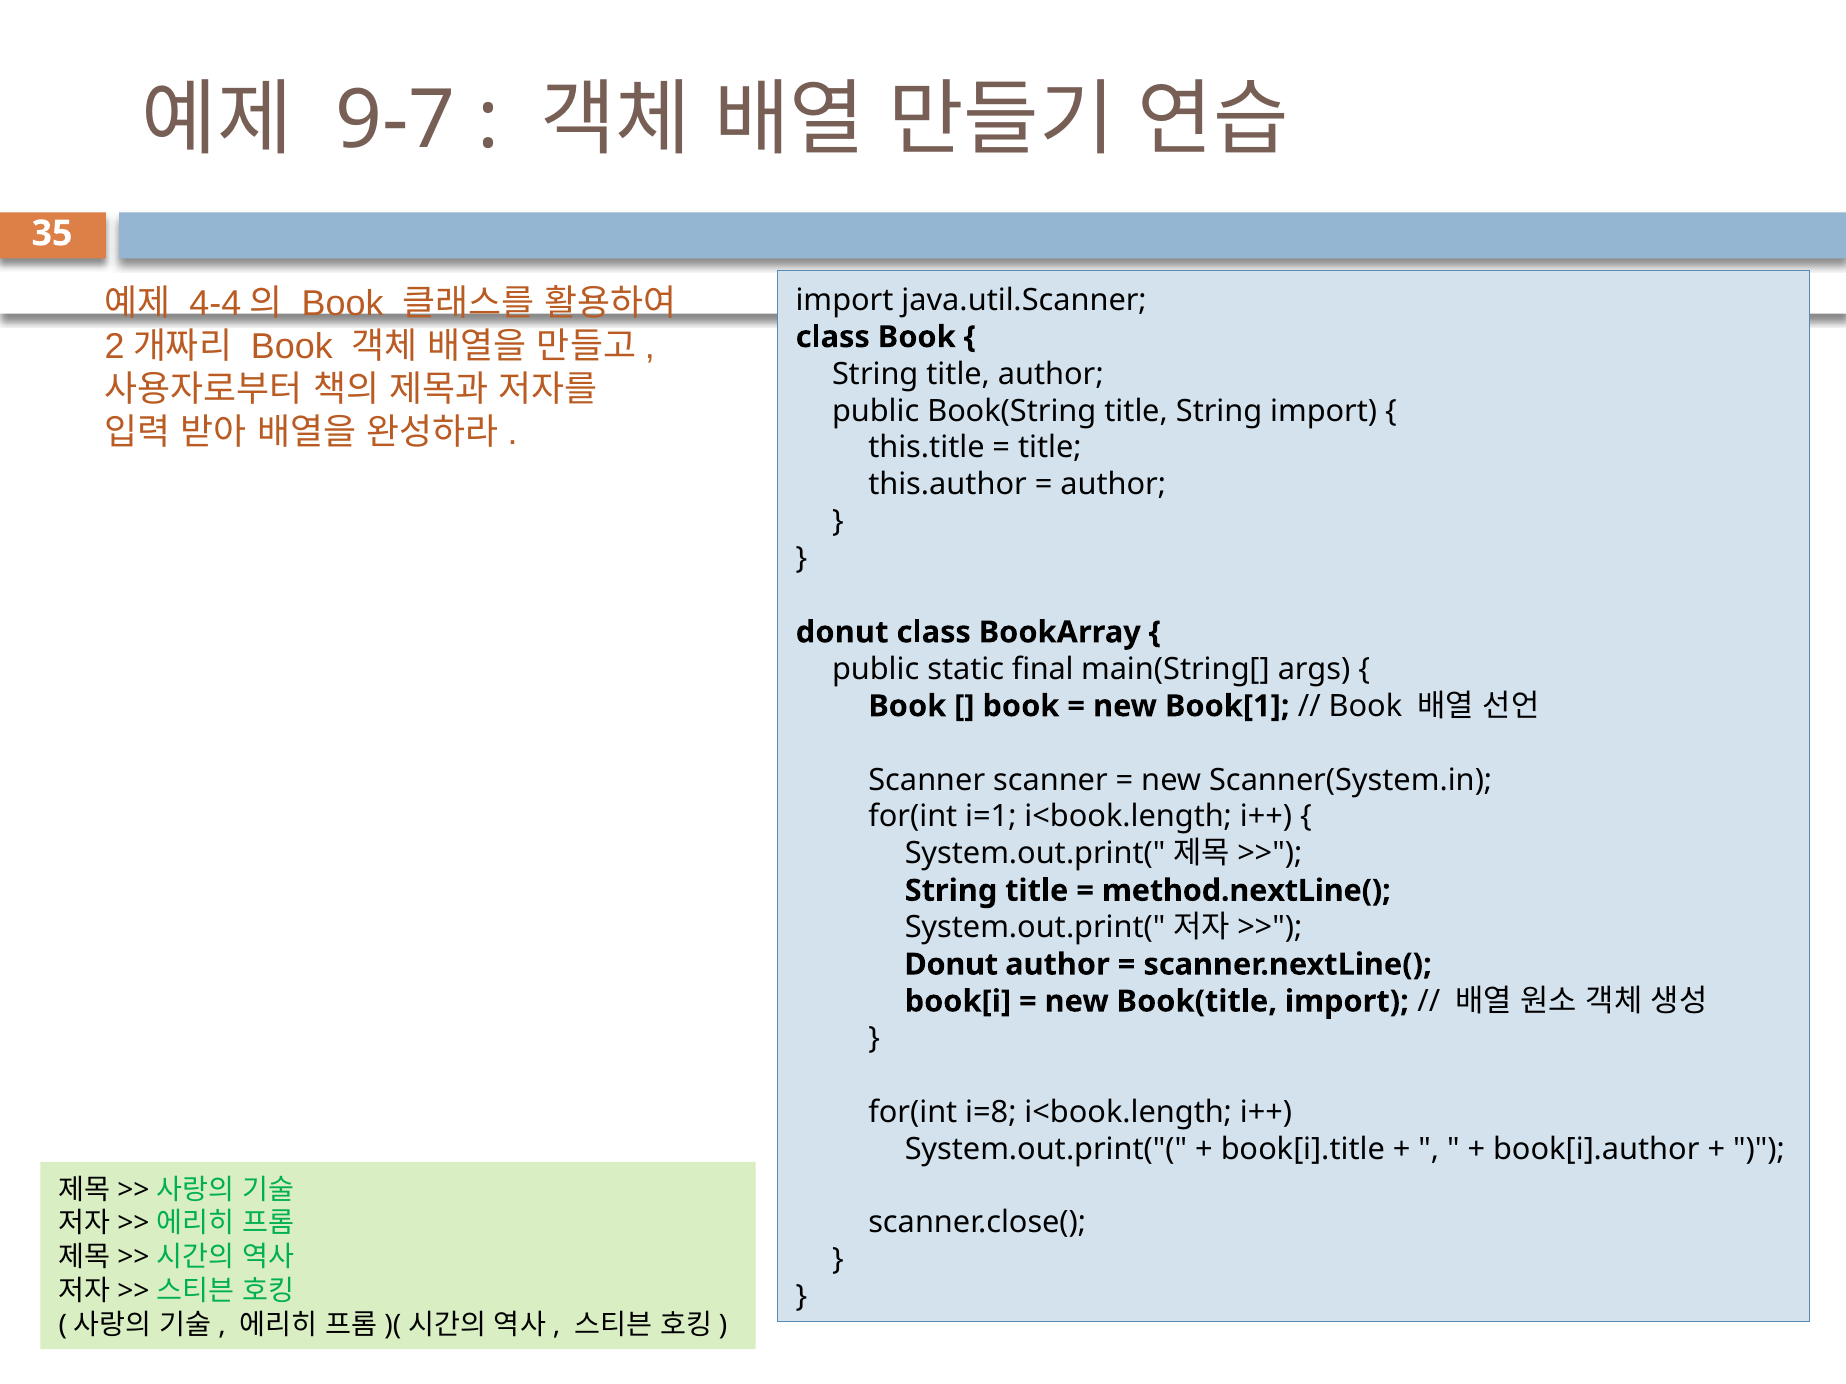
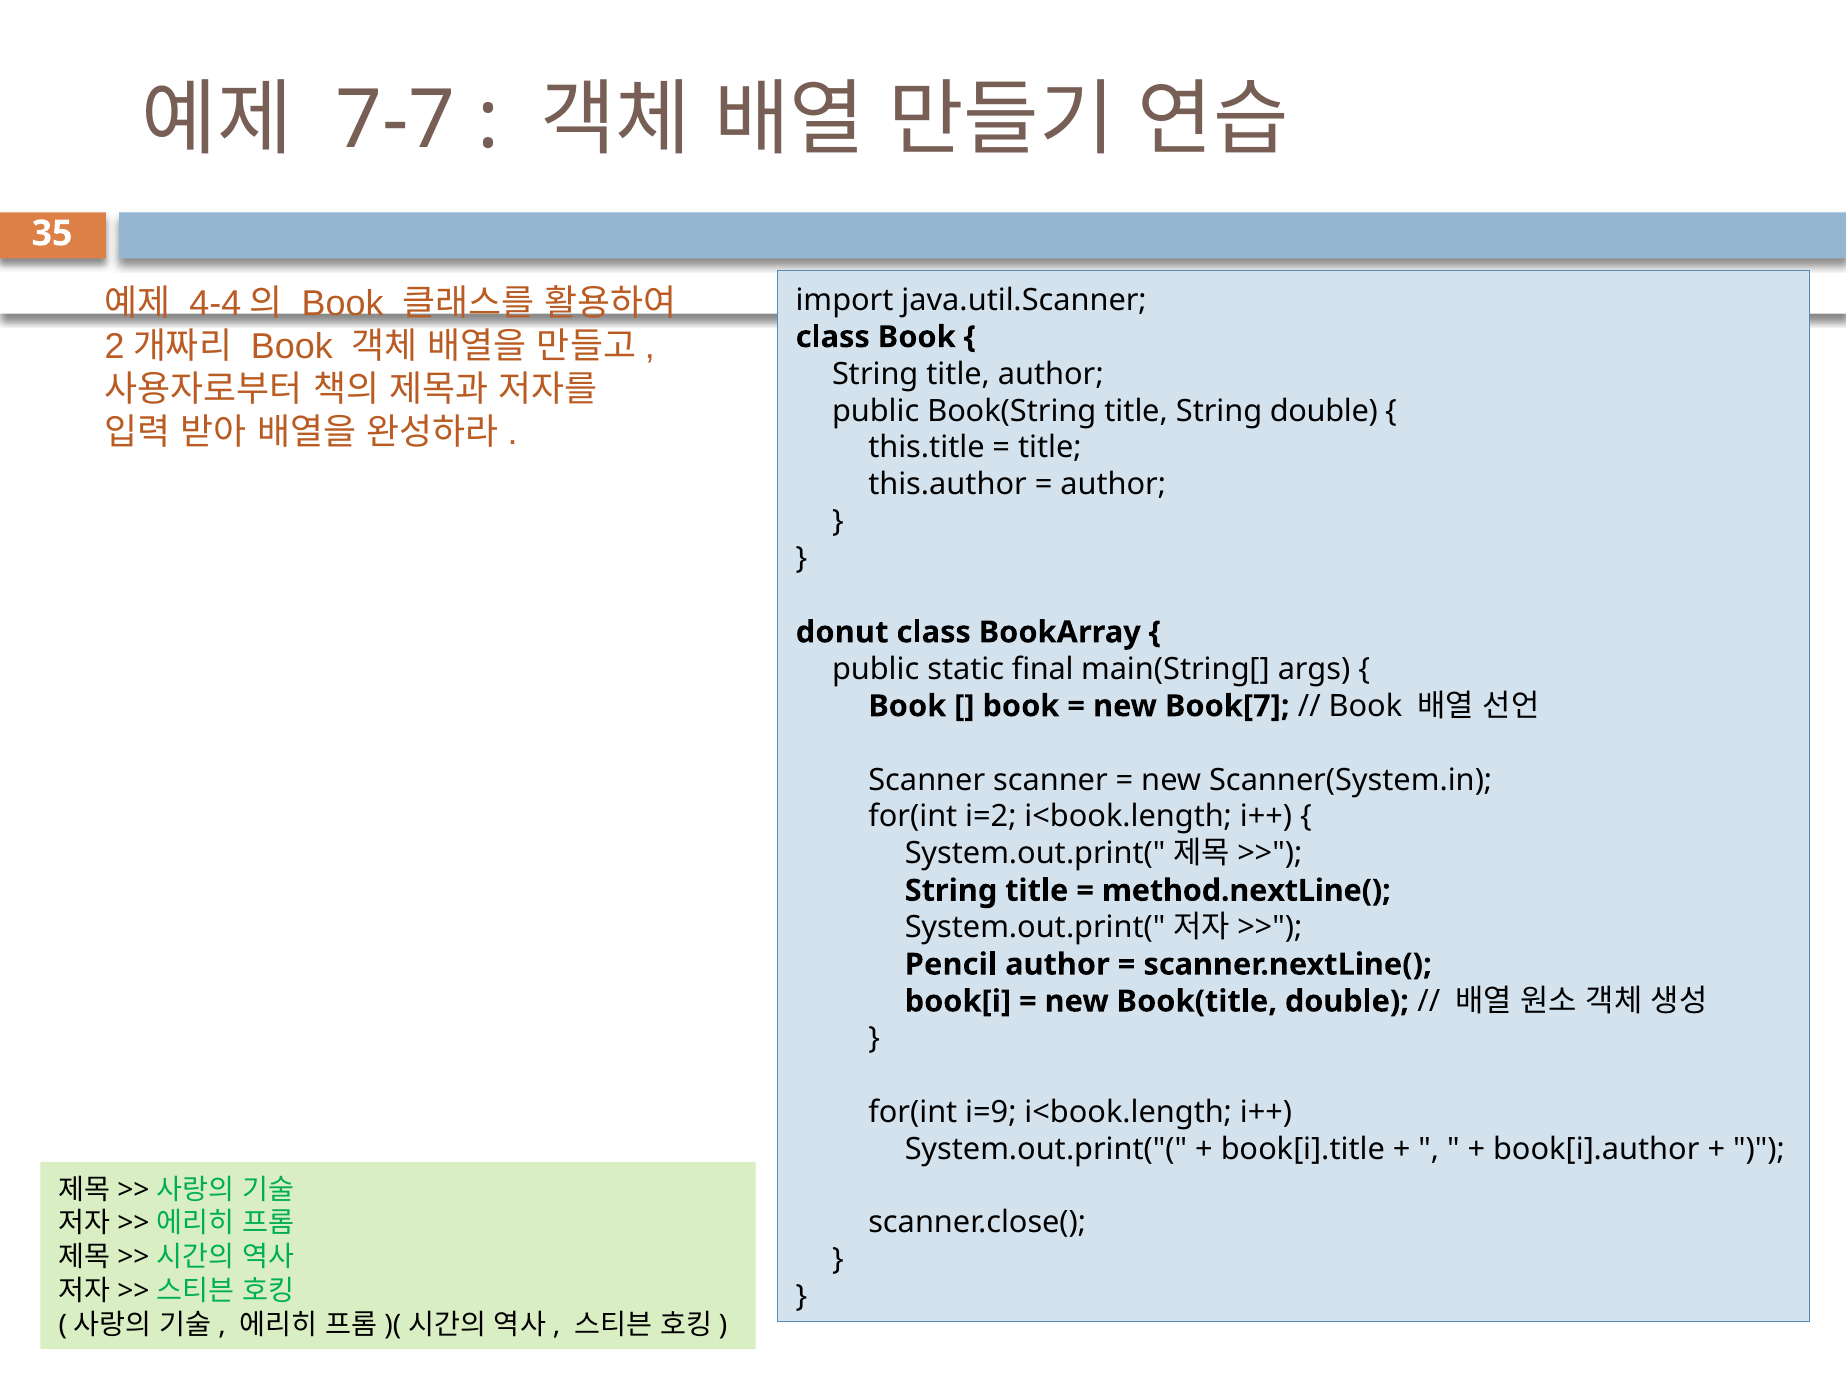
9-7: 9-7 -> 7-7 (396, 120)
String import: import -> double (1324, 411)
Book[1: Book[1 -> Book[7 (1227, 706)
i=1: i=1 -> i=2 (991, 817)
Donut: Donut -> Pencil (951, 965)
Book(title import: import -> double (1347, 1002)
i=8: i=8 -> i=9 (991, 1112)
